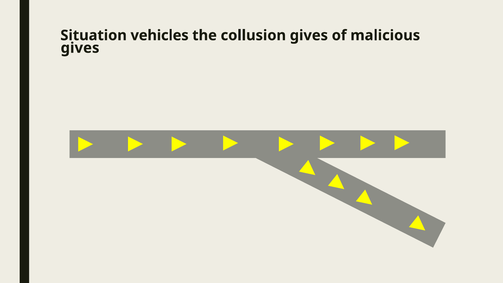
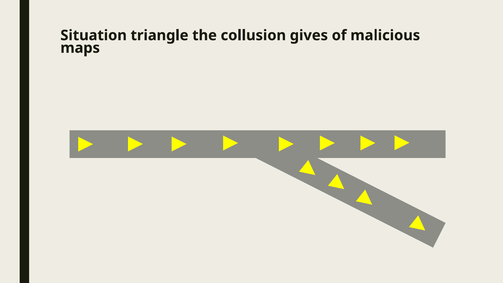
vehicles: vehicles -> triangle (160, 35)
gives: gives -> maps (80, 48)
